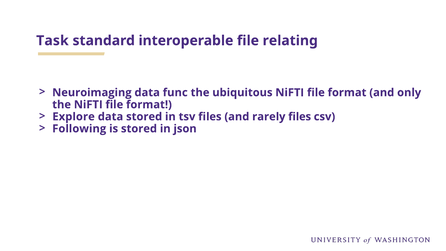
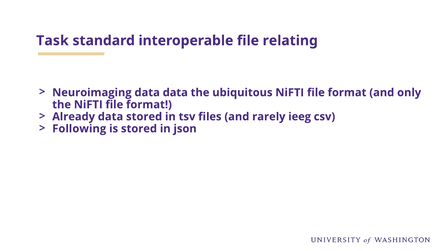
data func: func -> data (175, 93)
Explore: Explore -> Already (74, 117)
rarely files: files -> ieeg (300, 117)
